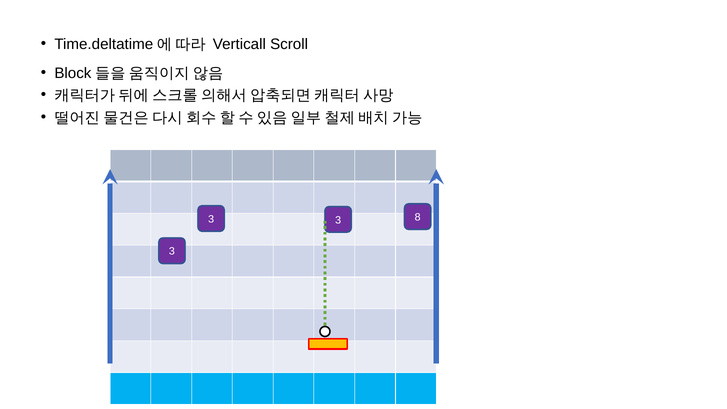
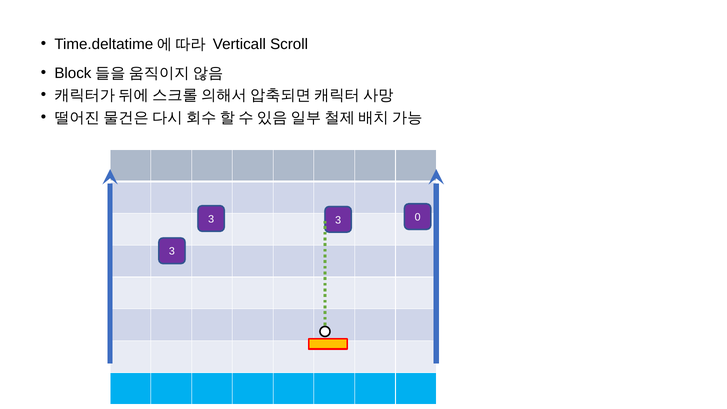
8: 8 -> 0 (418, 217)
